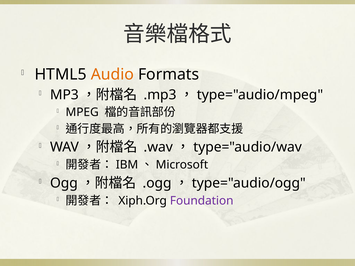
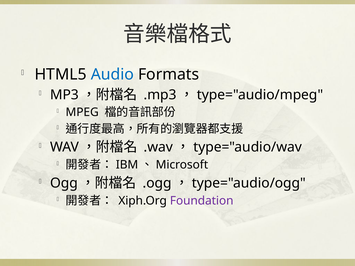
Audio colour: orange -> blue (112, 74)
